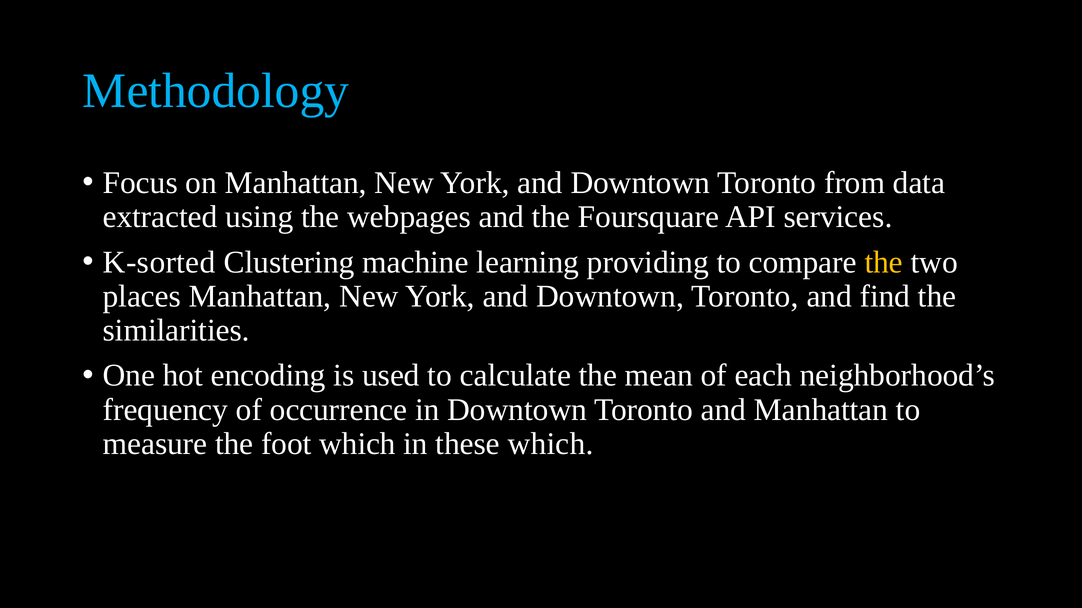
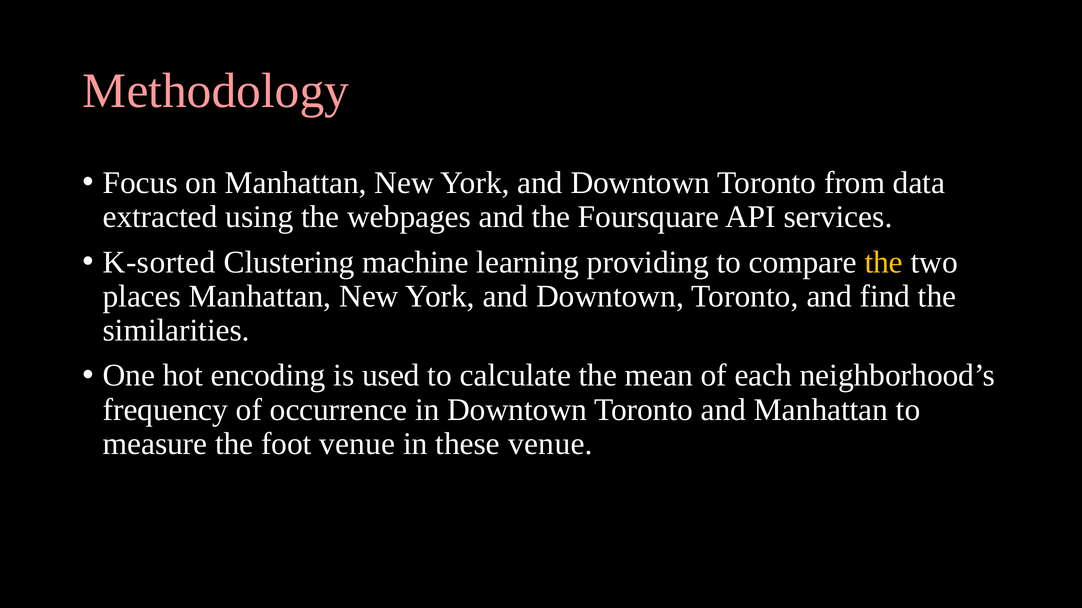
Methodology colour: light blue -> pink (216, 91)
foot which: which -> venue (357, 444)
these which: which -> venue (550, 444)
